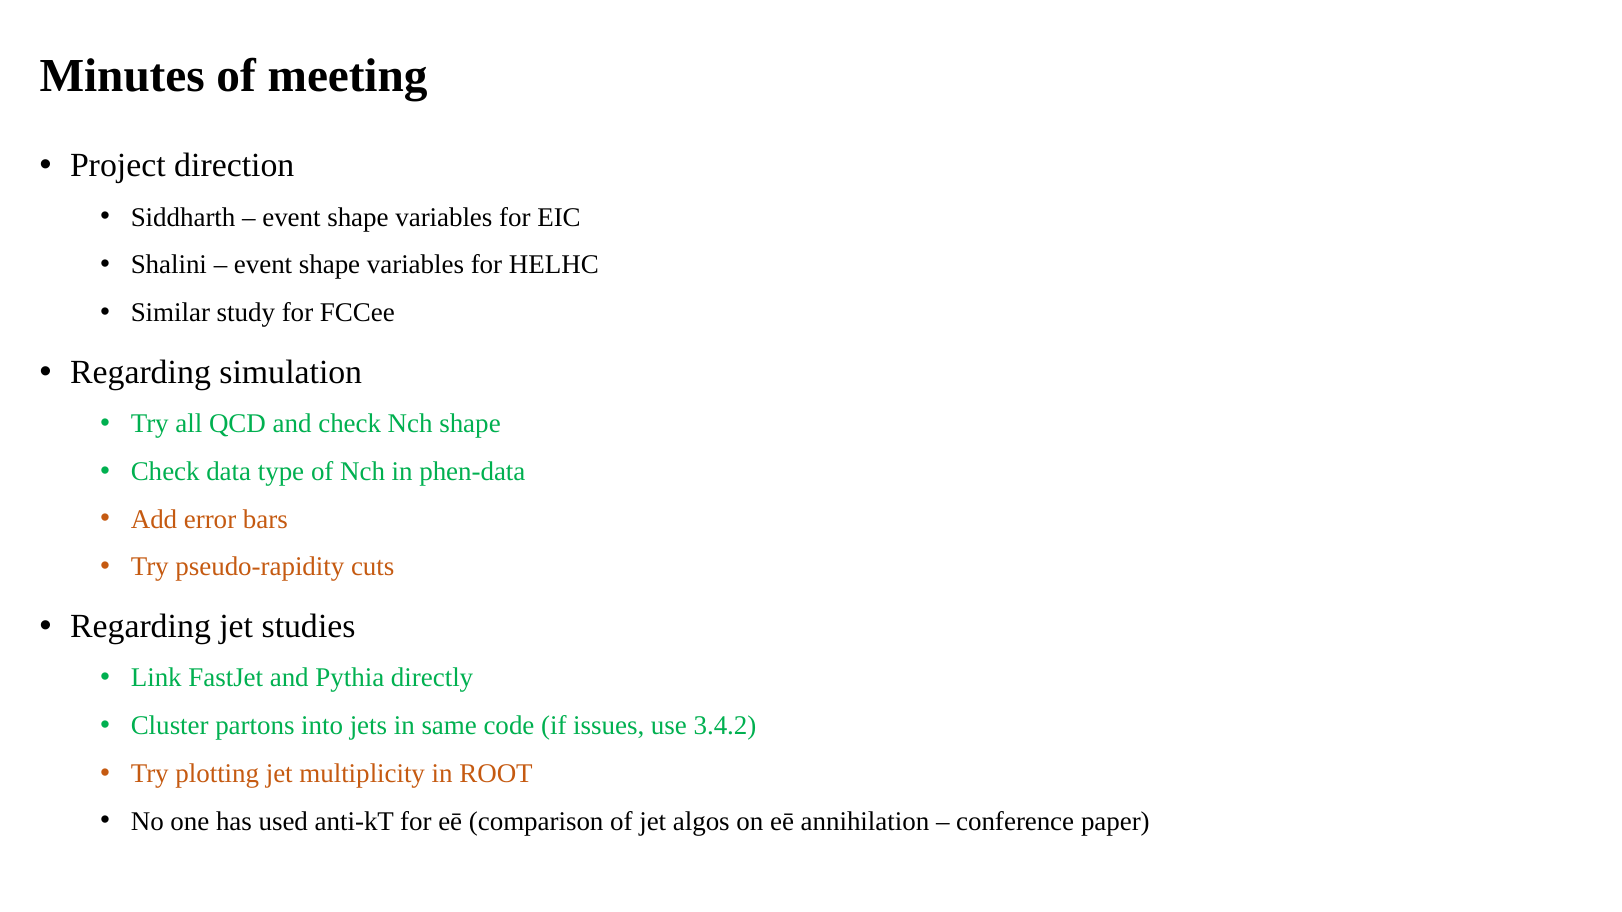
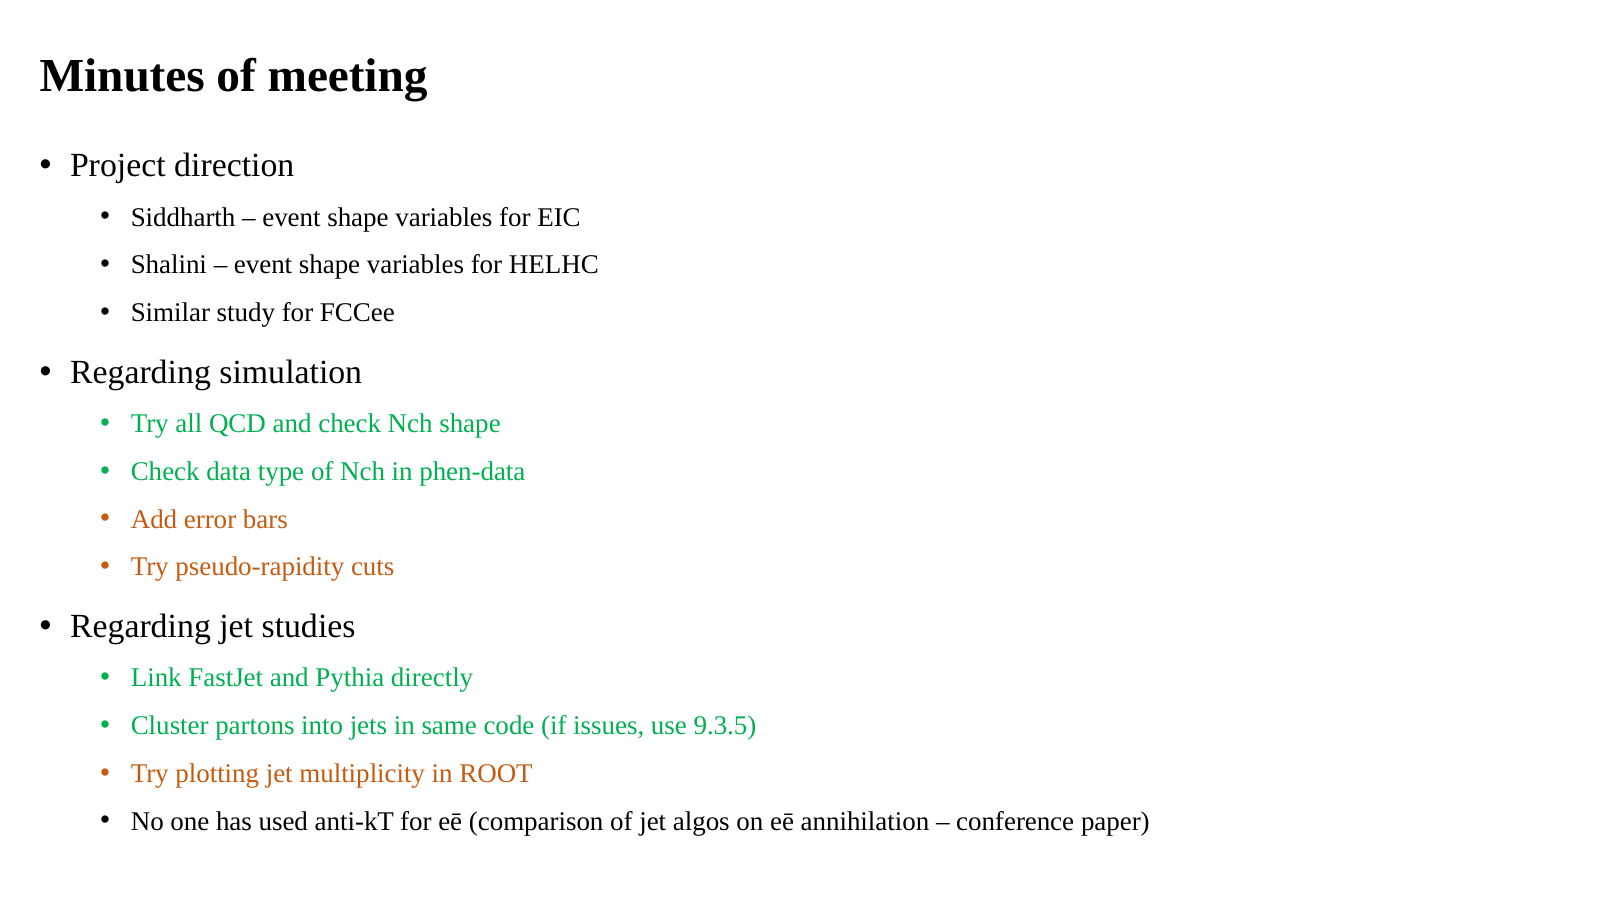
3.4.2: 3.4.2 -> 9.3.5 (725, 726)
